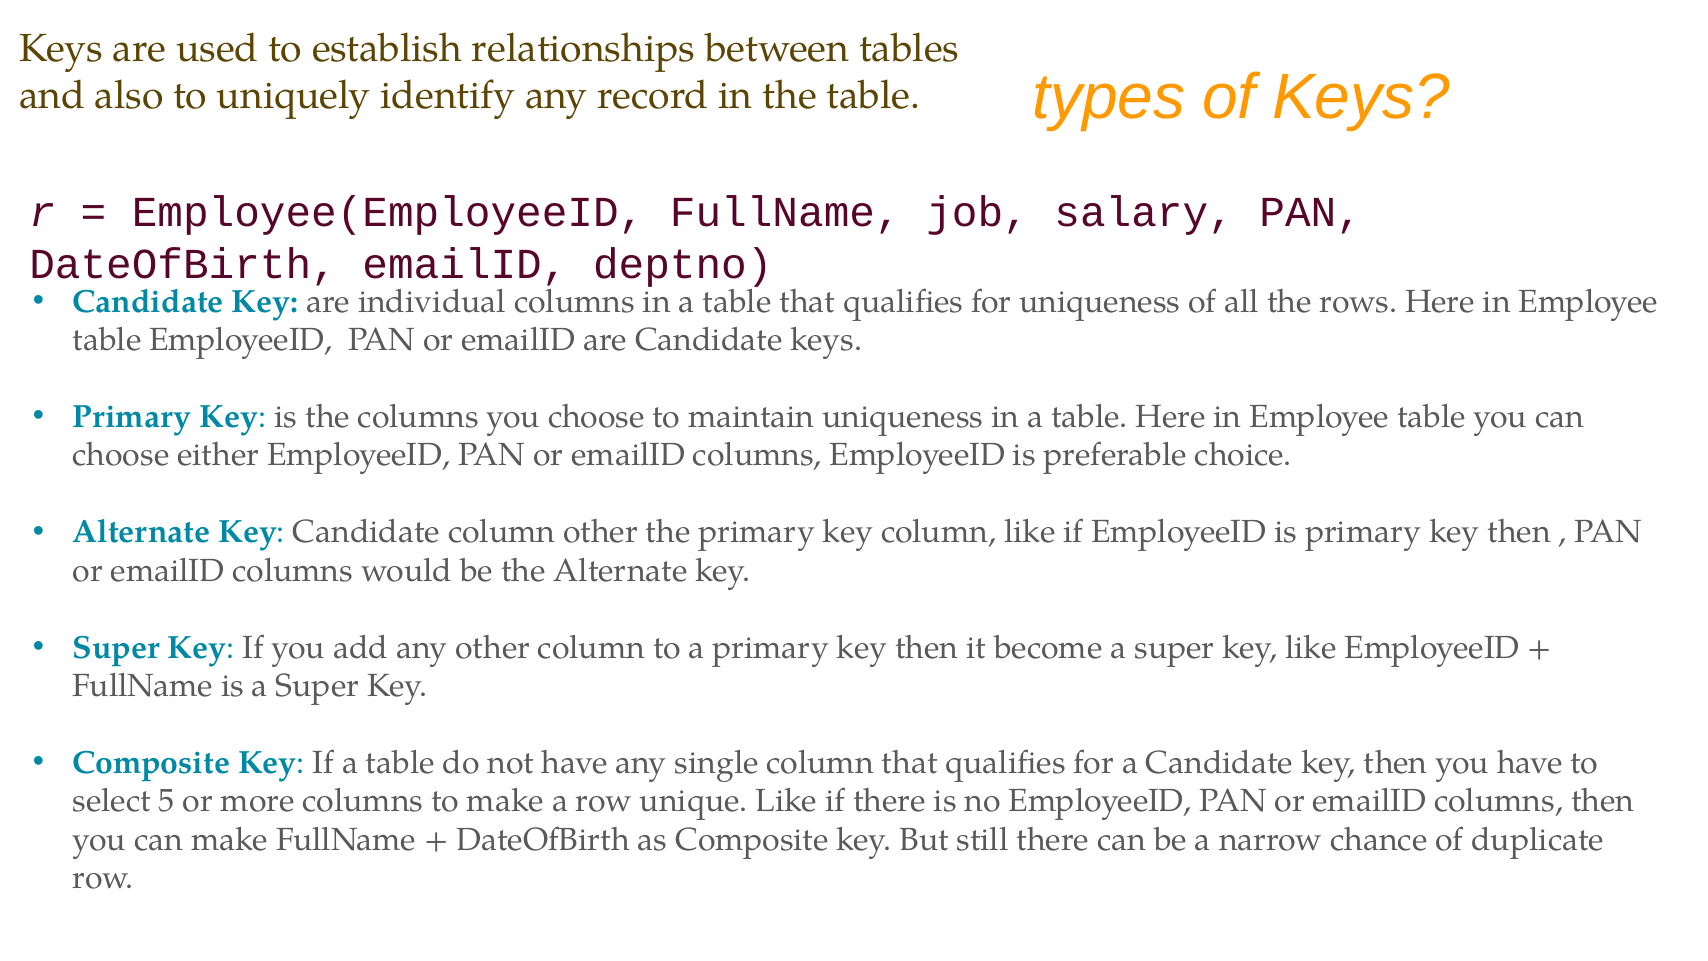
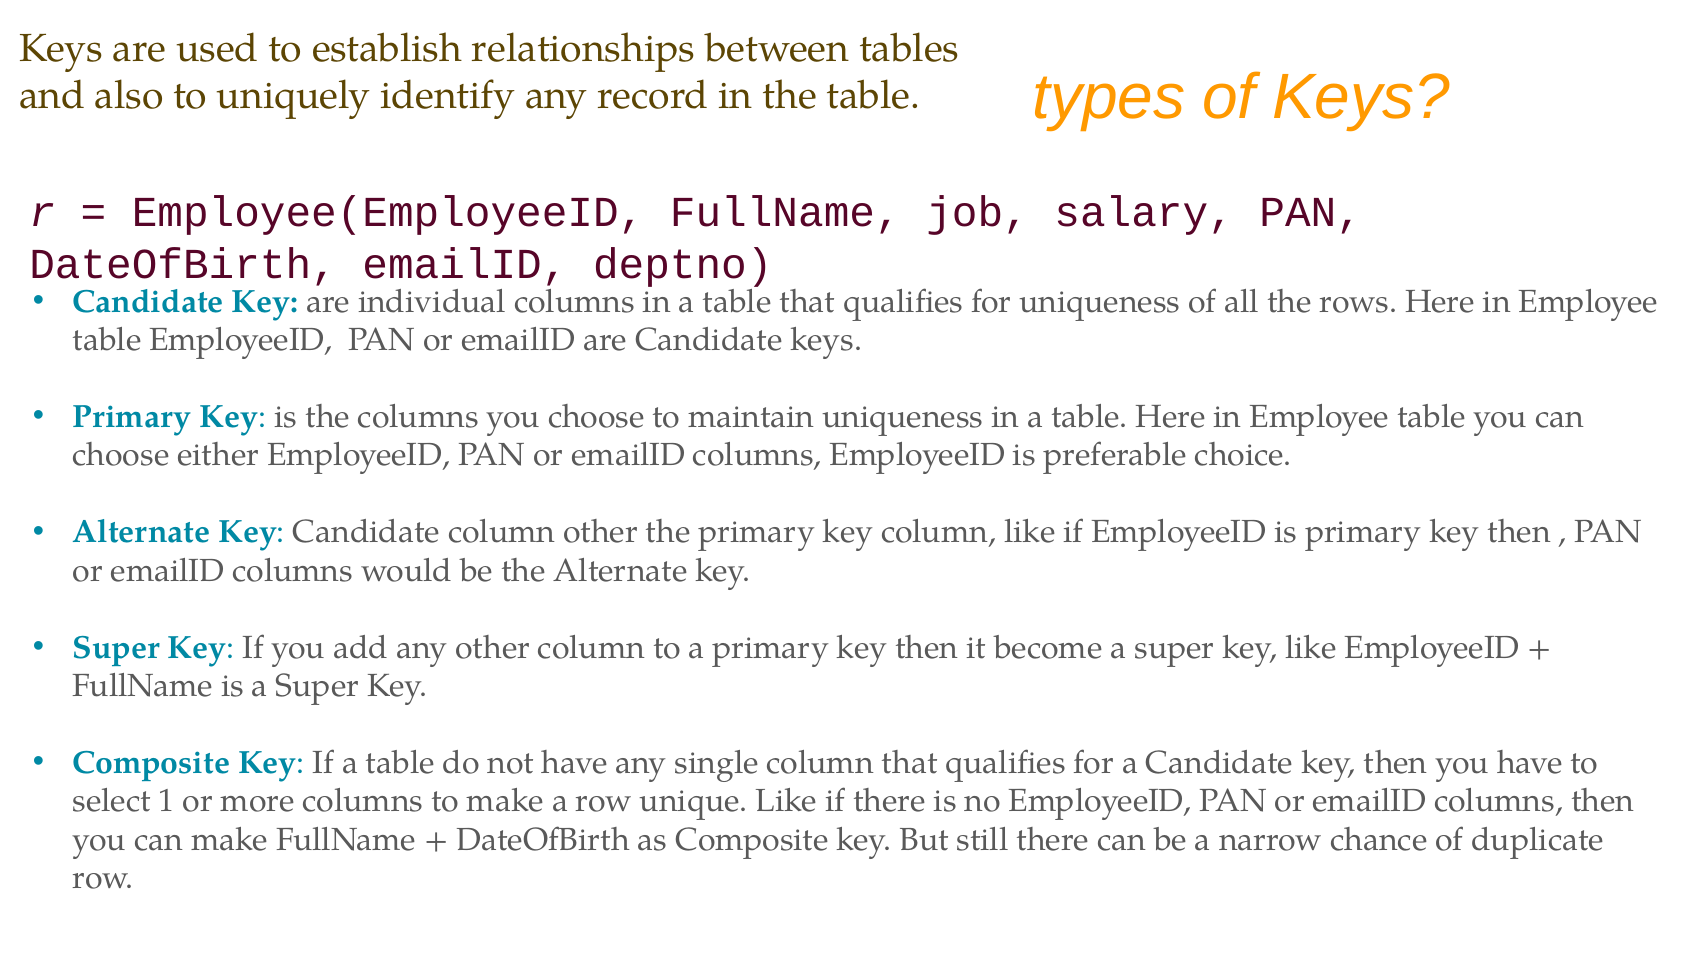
5: 5 -> 1 (167, 801)
